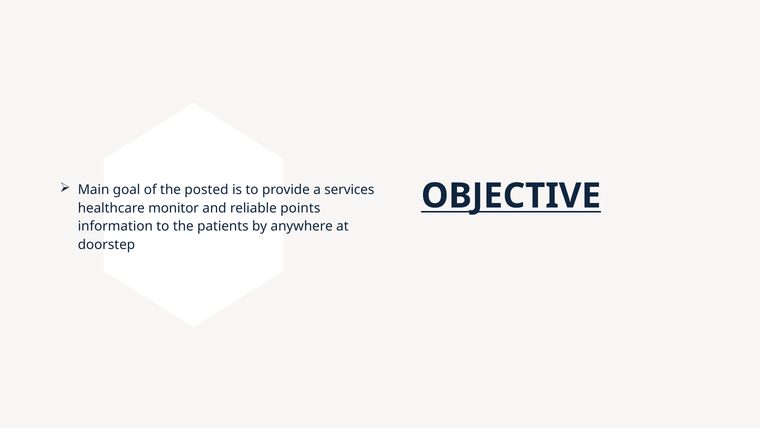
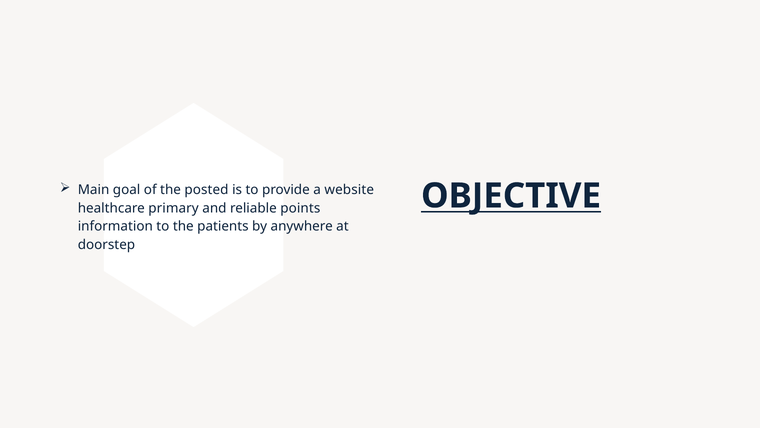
services: services -> website (349, 190)
monitor: monitor -> primary (174, 208)
